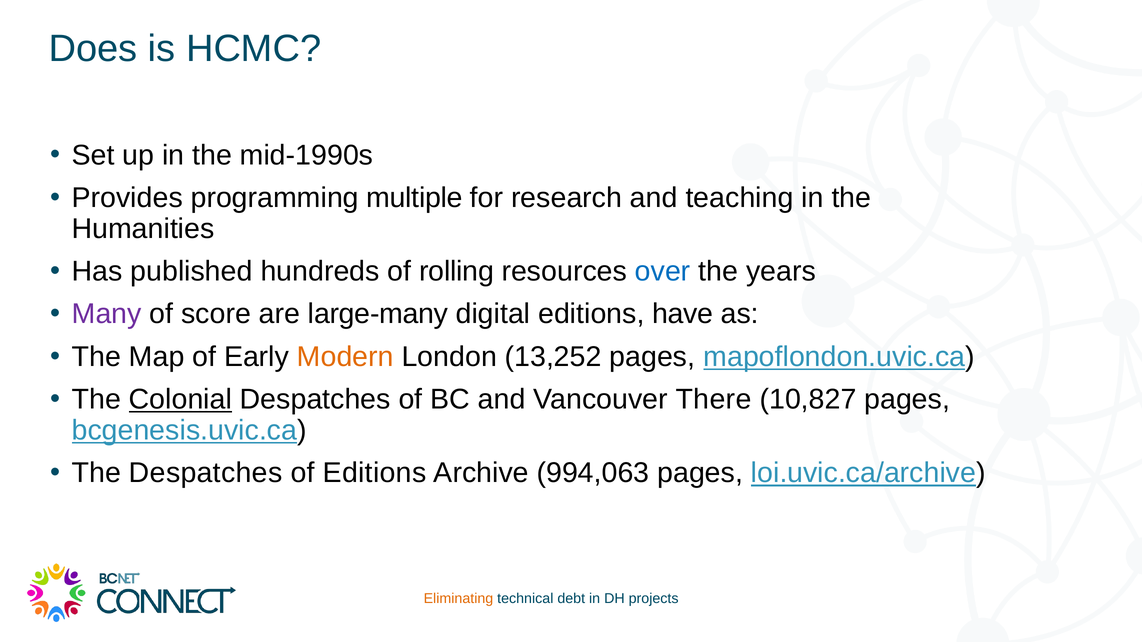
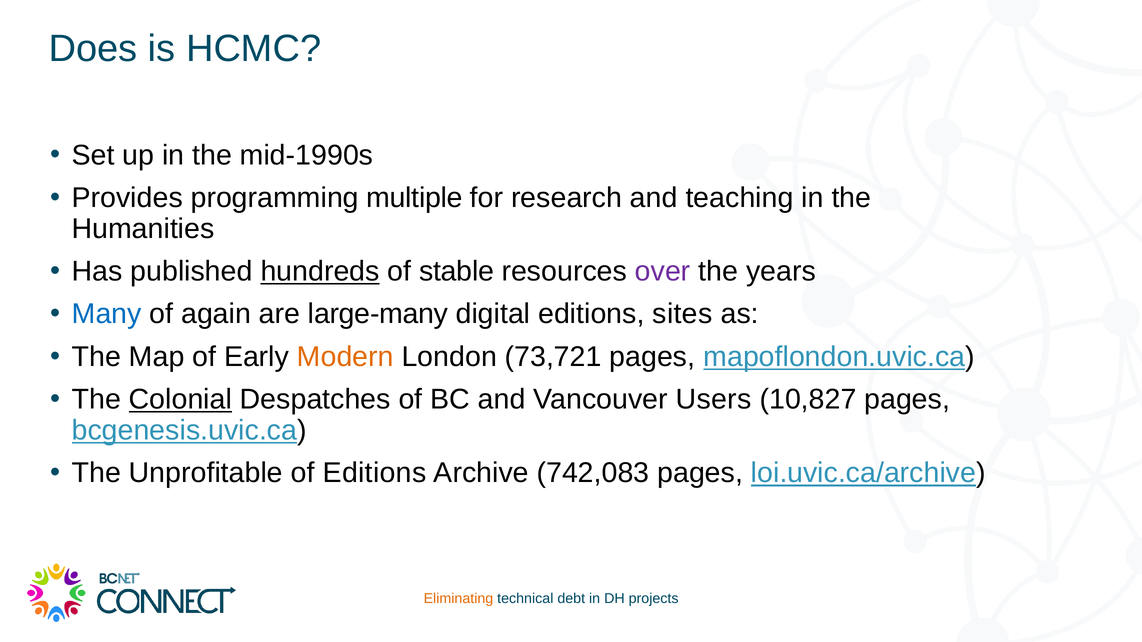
hundreds underline: none -> present (320, 272)
rolling: rolling -> stable (457, 272)
over colour: blue -> purple (663, 272)
Many colour: purple -> blue (107, 314)
score: score -> again (216, 314)
have: have -> sites (682, 314)
13,252: 13,252 -> 73,721 (553, 357)
There: There -> Users (714, 400)
The Despatches: Despatches -> Unprofitable (206, 473)
994,063: 994,063 -> 742,083 (593, 473)
